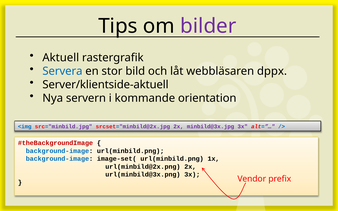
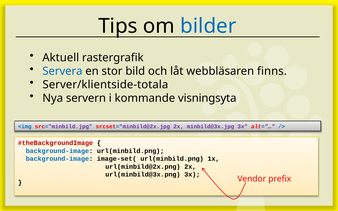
bilder colour: purple -> blue (208, 26)
dppx: dppx -> finns (272, 71)
Server/klientside-aktuell: Server/klientside-aktuell -> Server/klientside-totala (105, 85)
orientation: orientation -> visningsyta (207, 98)
